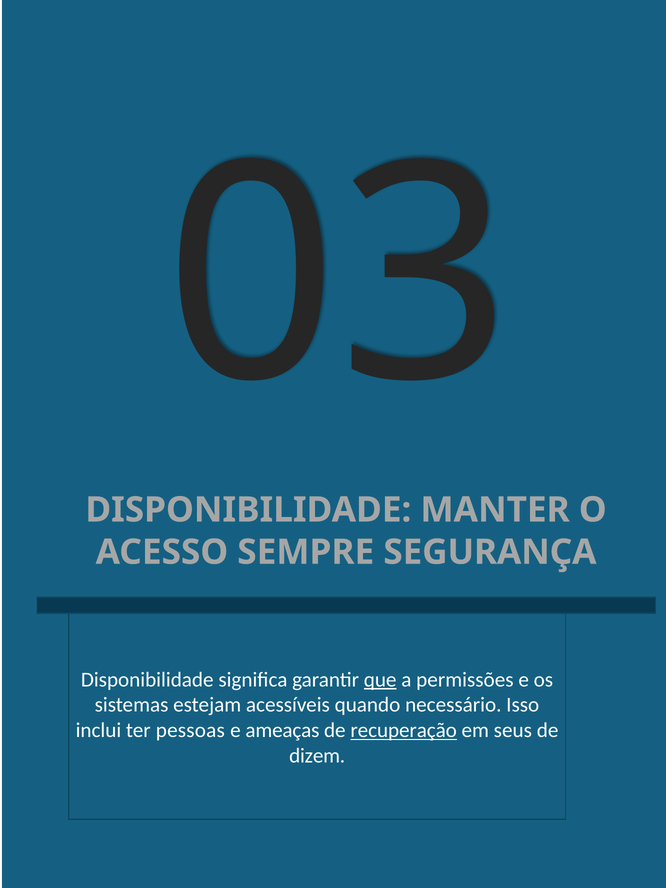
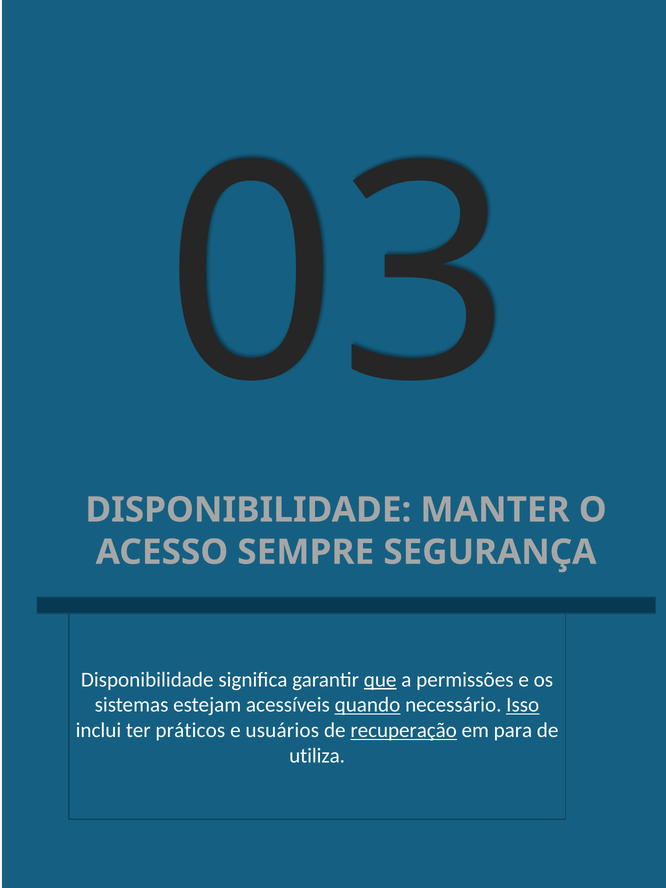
quando underline: none -> present (368, 705)
Isso underline: none -> present (523, 705)
pessoas: pessoas -> práticos (190, 730)
ameaças: ameaças -> usuários (282, 730)
seus: seus -> para (513, 730)
dizem: dizem -> utiliza (317, 756)
